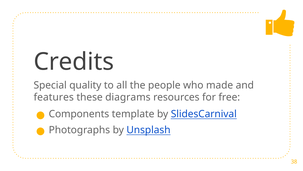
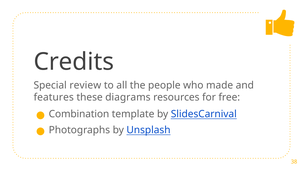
quality: quality -> review (85, 85)
Components: Components -> Combination (79, 114)
